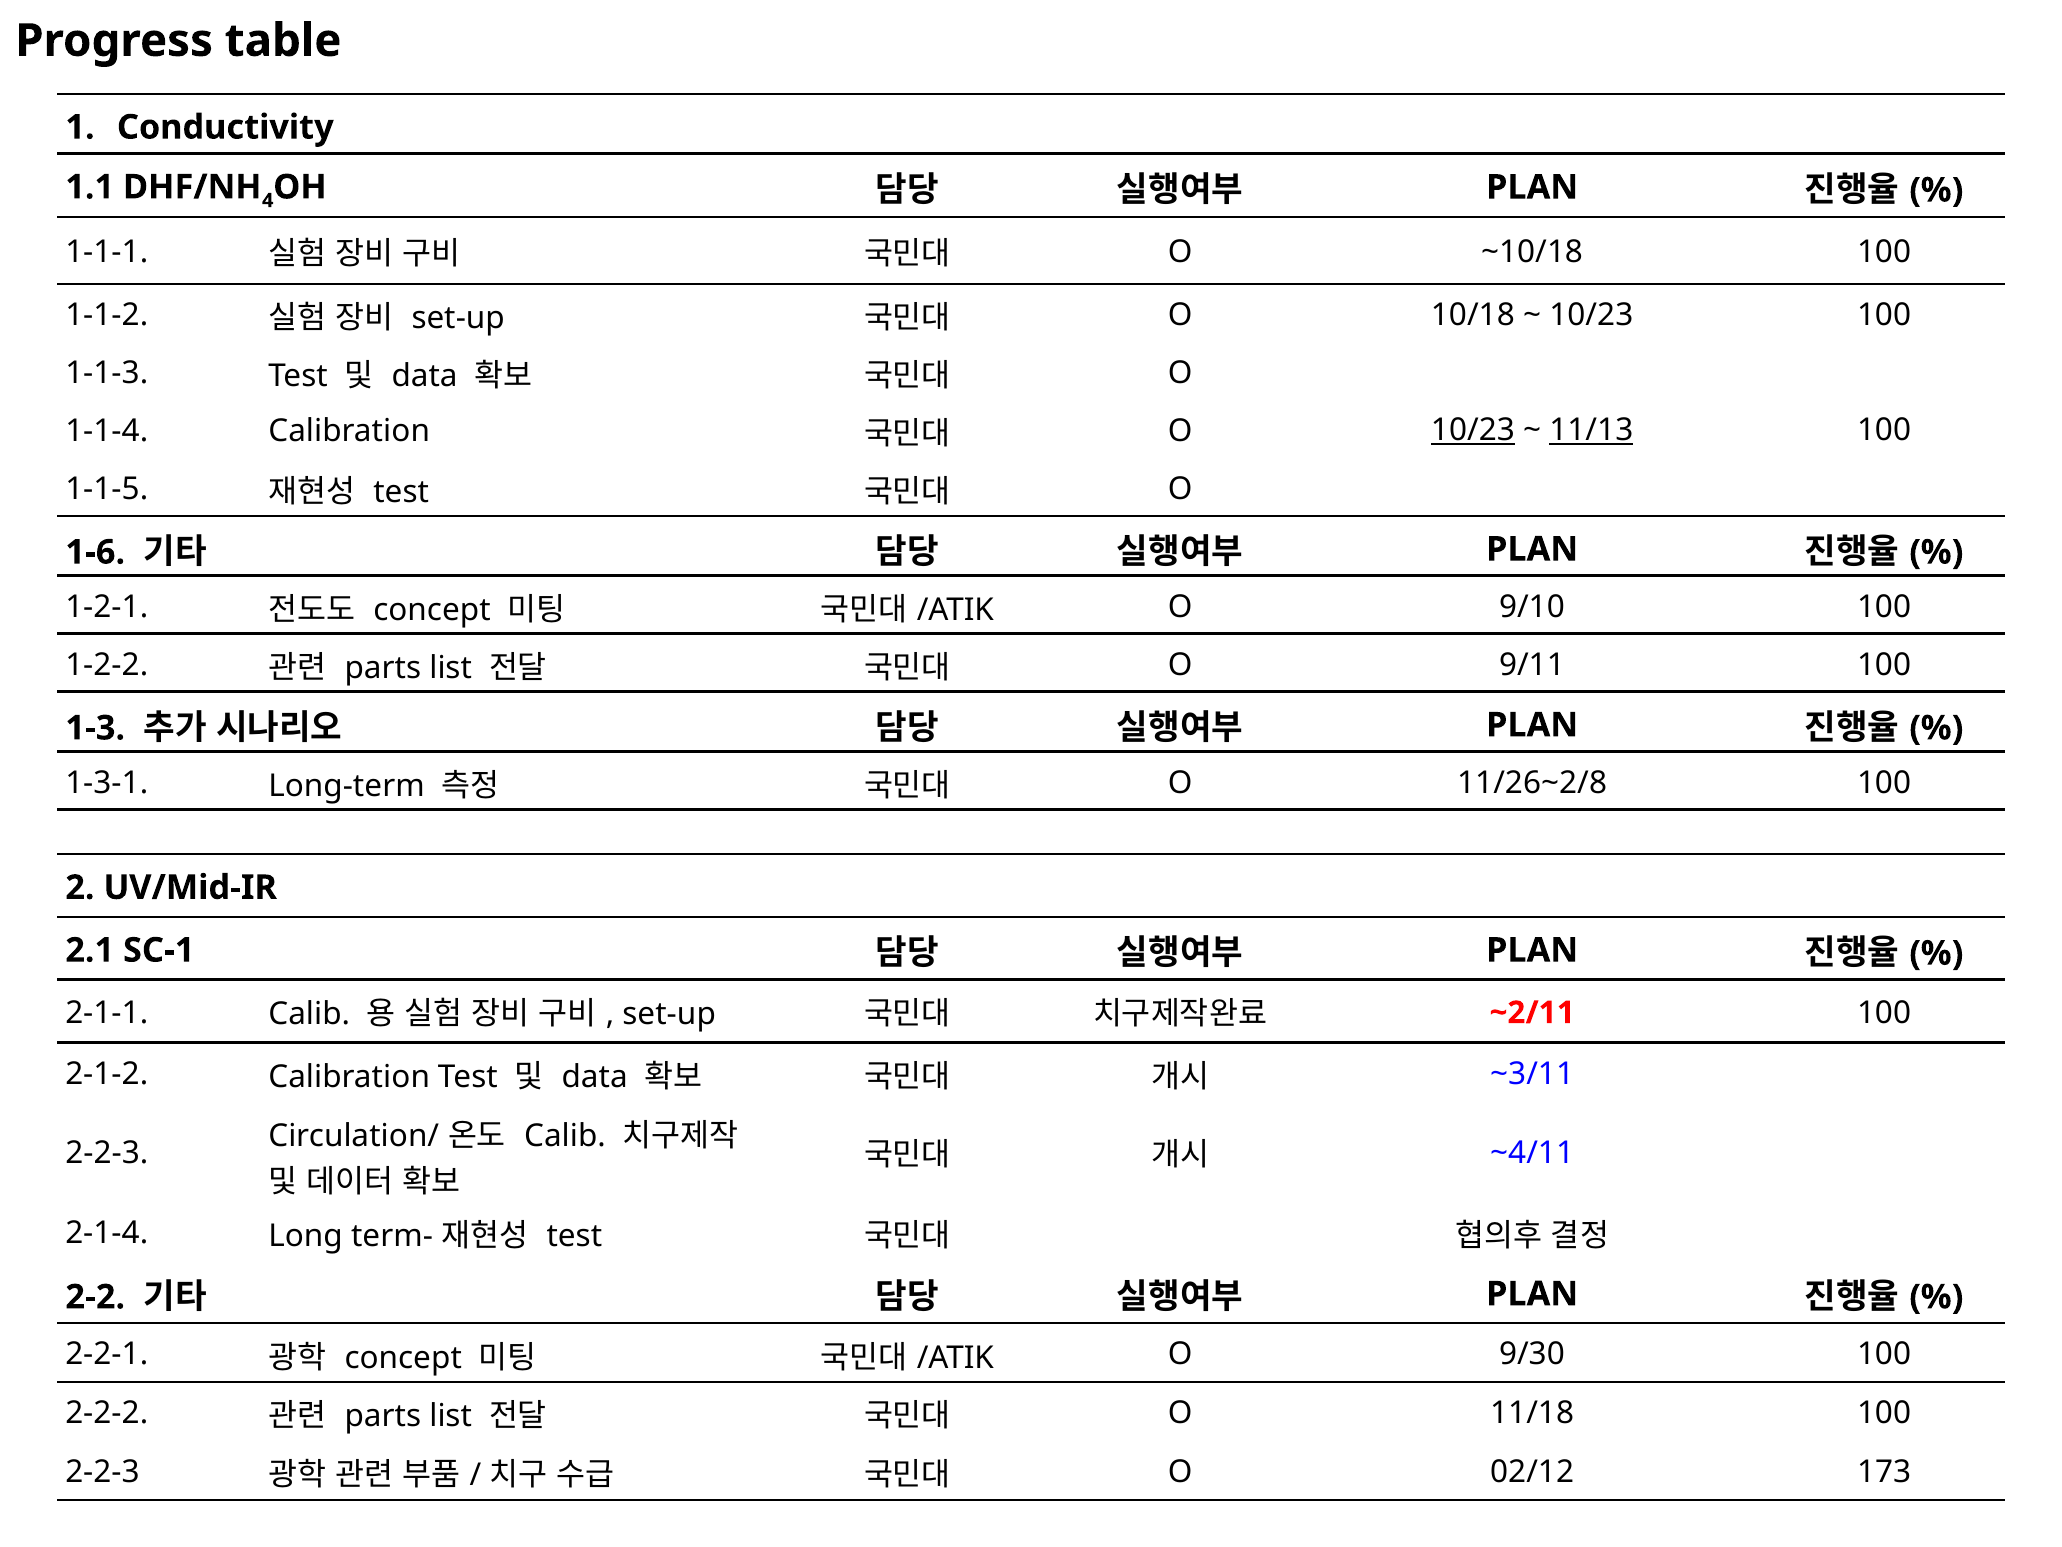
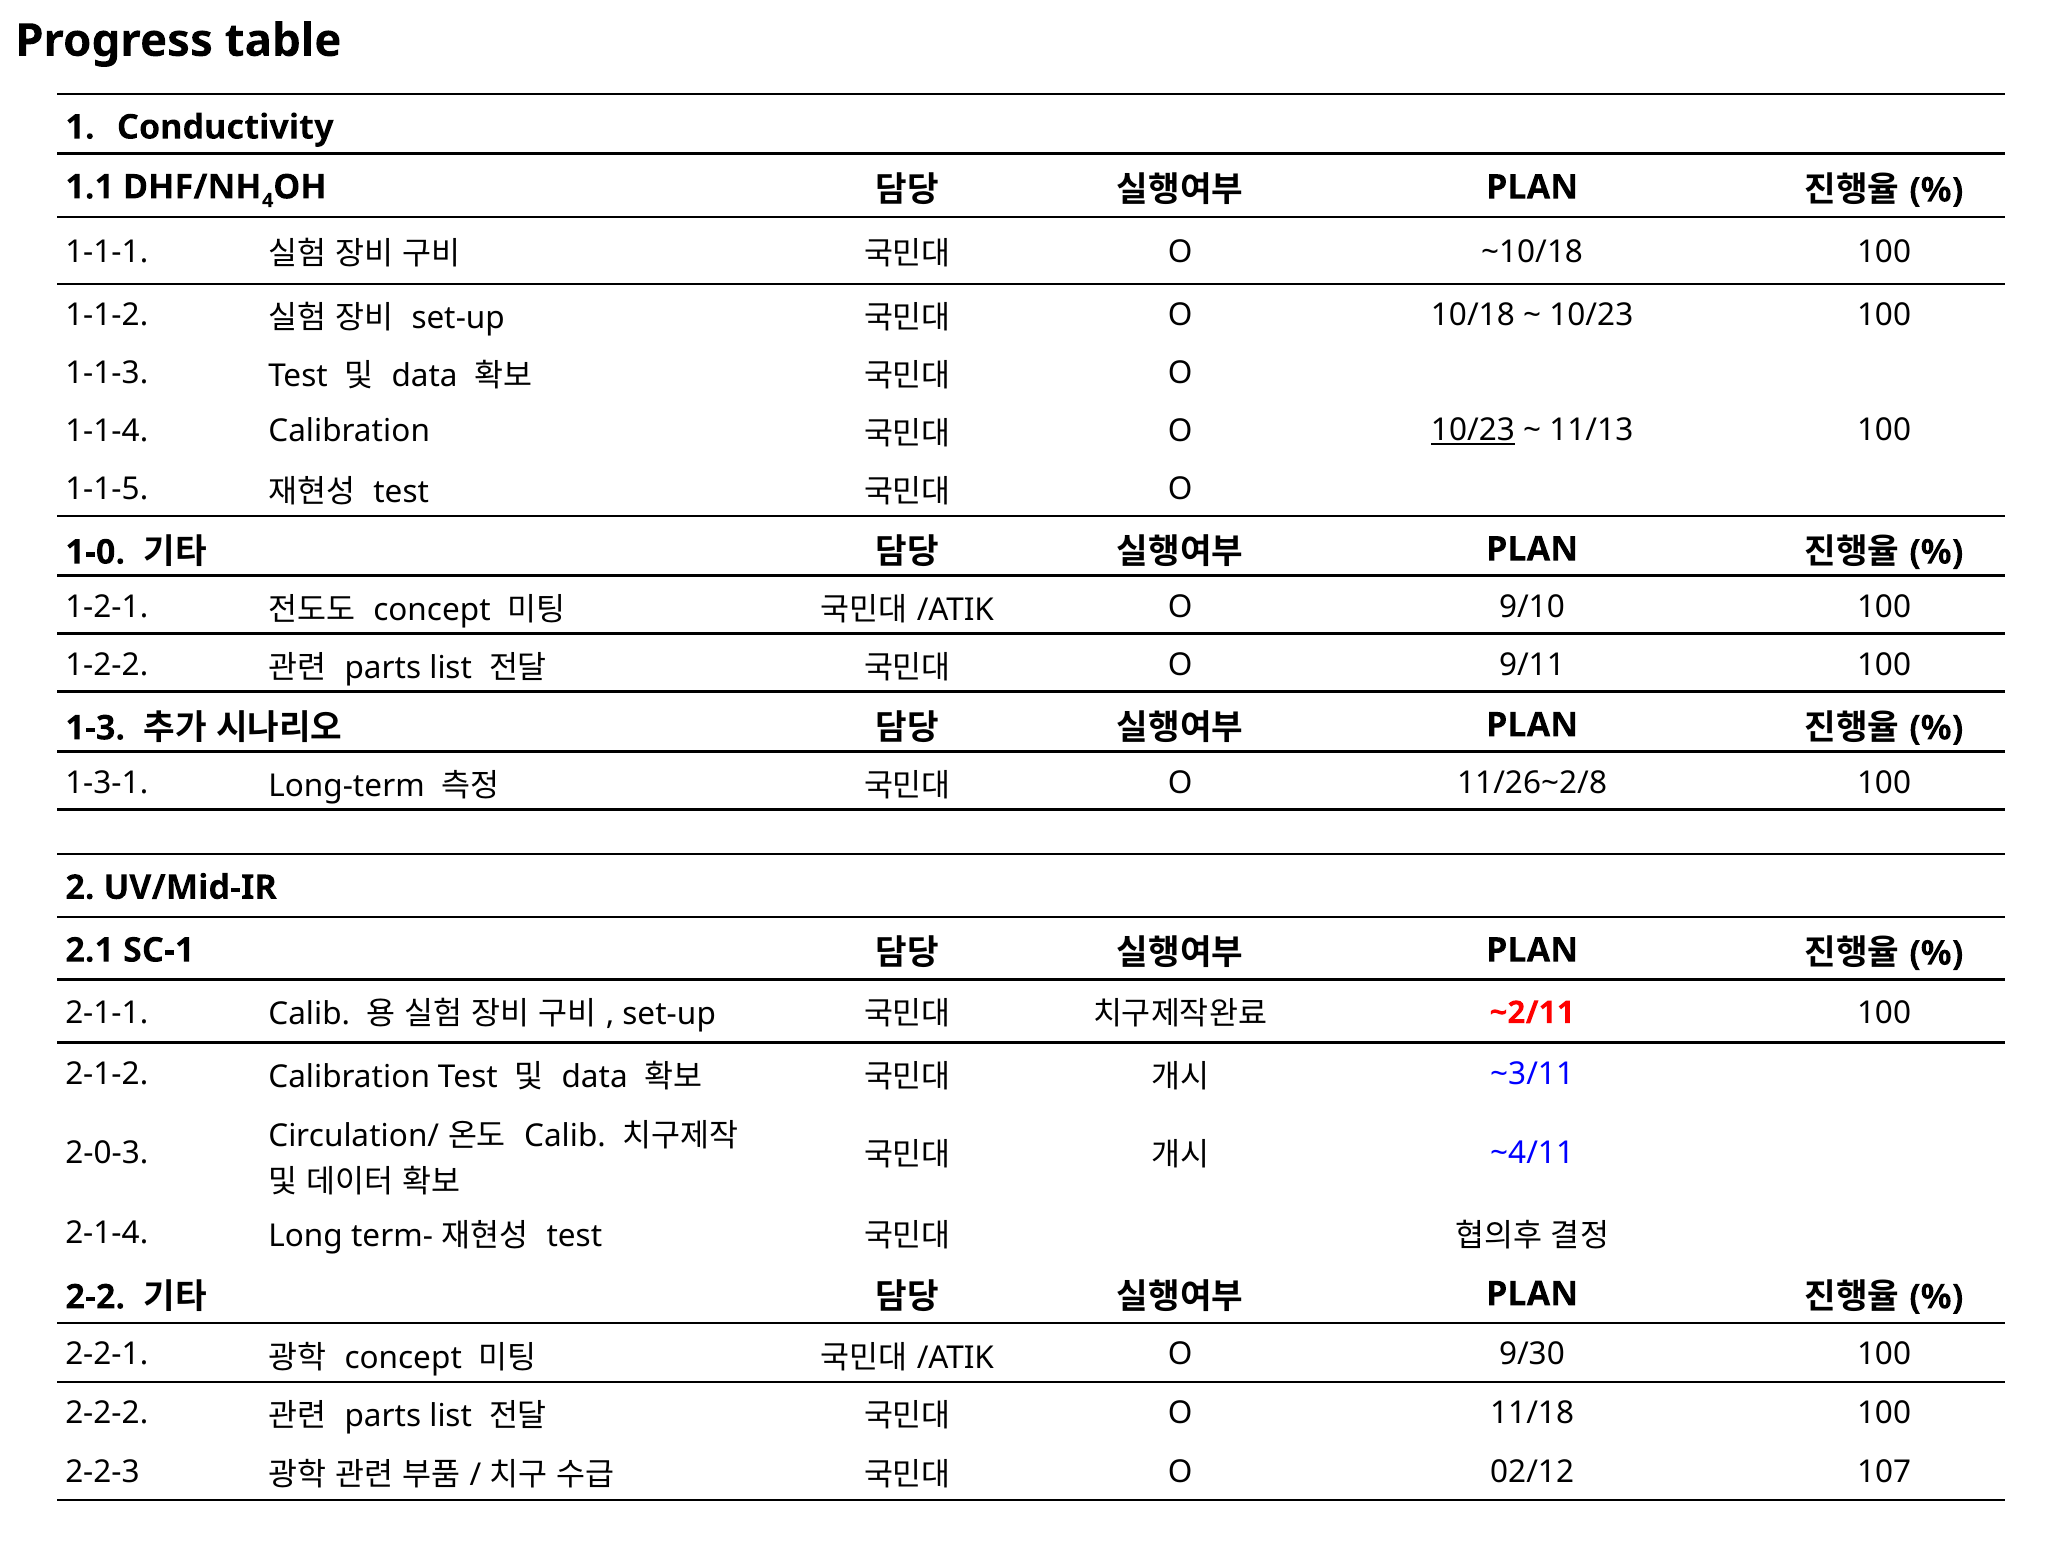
11/13 underline: present -> none (1591, 430)
1-6: 1-6 -> 1-0 (95, 552)
2-2-3: 2-2-3 -> 2-0-3 (107, 1153)
173: 173 -> 107 (1884, 1472)
